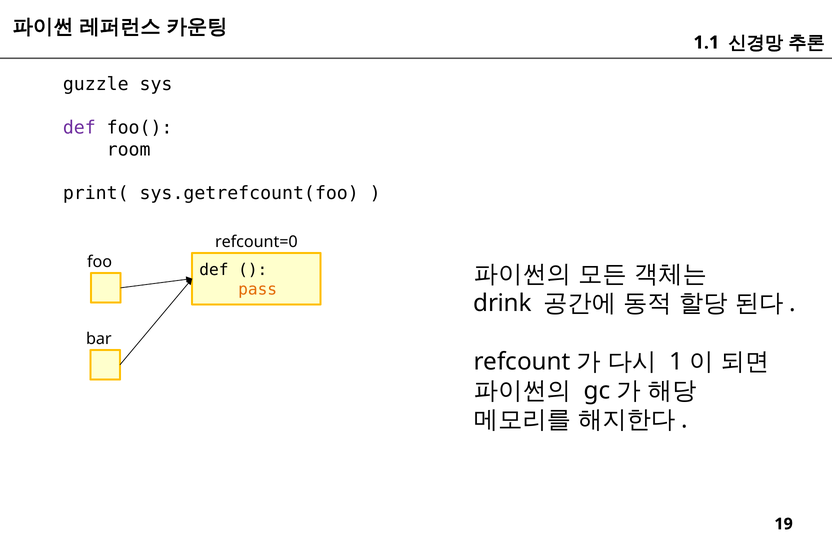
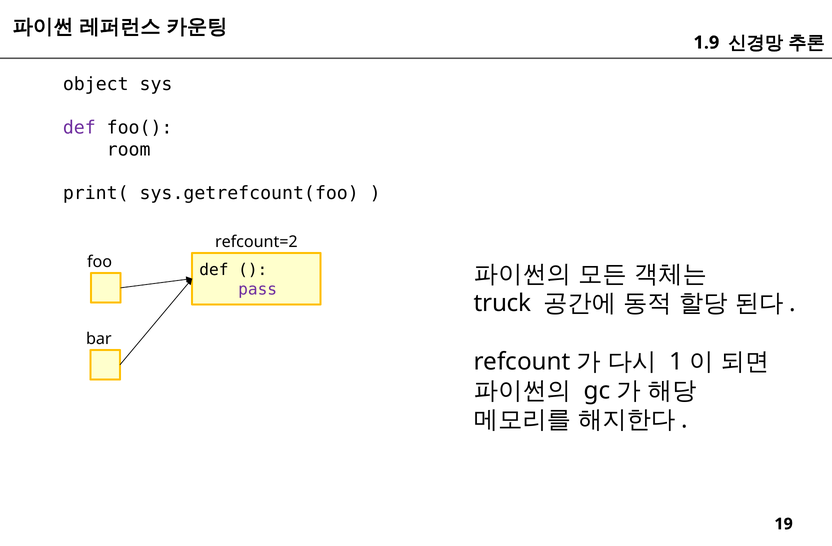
1.1: 1.1 -> 1.9 (706, 43)
guzzle: guzzle -> object (96, 84)
refcount=0: refcount=0 -> refcount=2 (256, 242)
pass colour: orange -> purple (258, 290)
drink: drink -> truck (503, 304)
